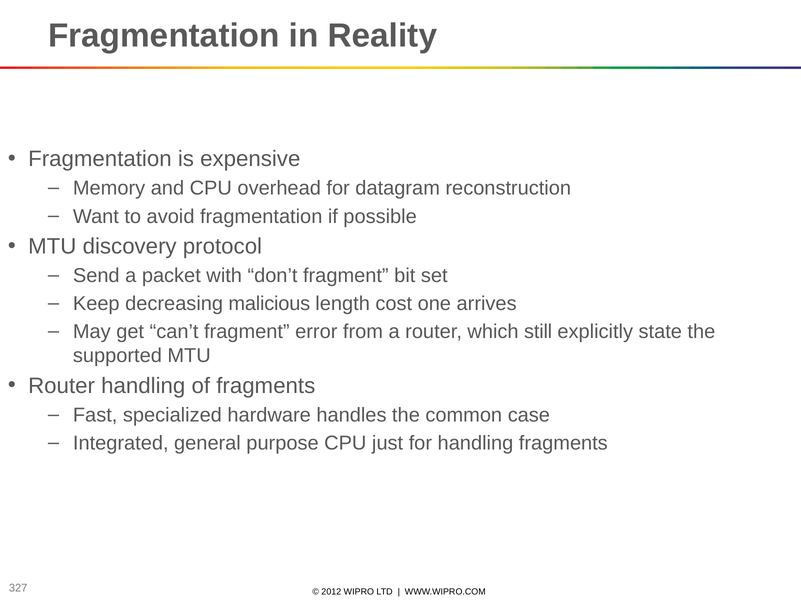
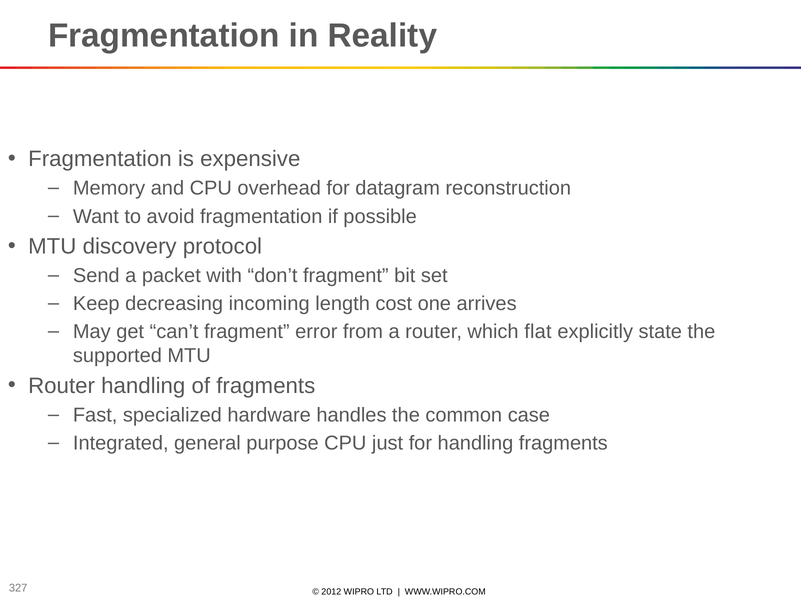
malicious: malicious -> incoming (269, 304)
still: still -> flat (538, 332)
